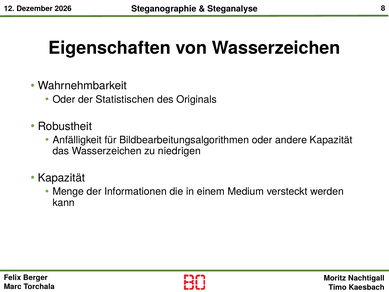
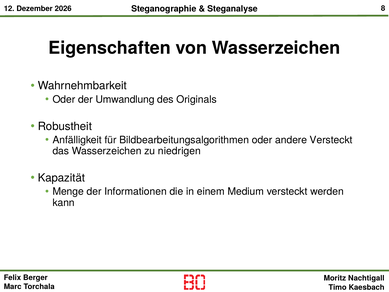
Statistischen: Statistischen -> Umwandlung (125, 99)
andere Kapazität: Kapazität -> Versteckt (331, 140)
